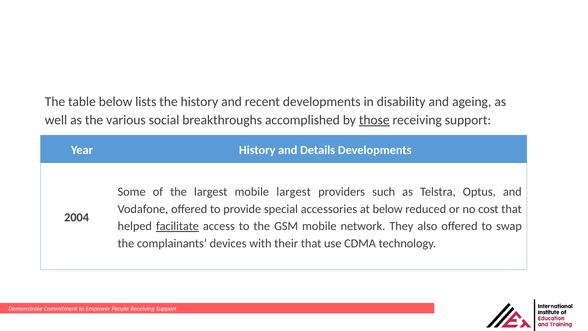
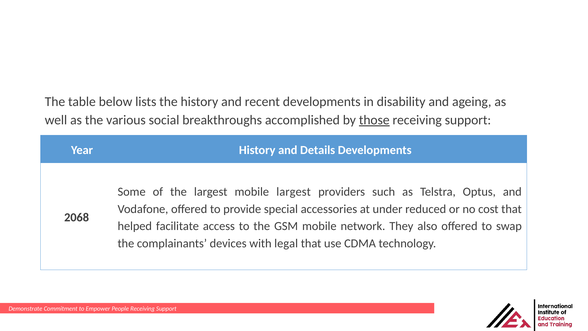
at below: below -> under (388, 209)
2004: 2004 -> 2068 (77, 217)
facilitate underline: present -> none (177, 226)
their: their -> legal (286, 243)
